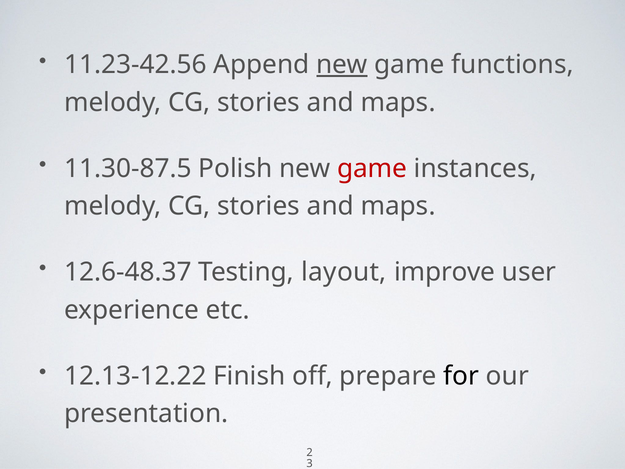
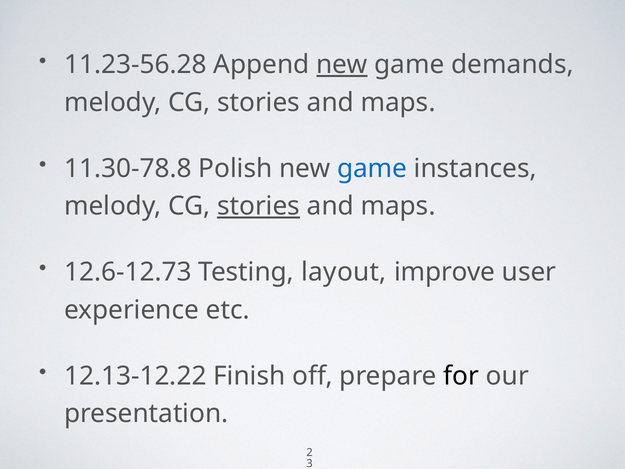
11.23-42.56: 11.23-42.56 -> 11.23-56.28 (135, 65)
functions: functions -> demands (513, 65)
11.30-87.5: 11.30-87.5 -> 11.30-78.8 (128, 168)
game colour: red -> blue (372, 168)
stories underline: none -> present (259, 206)
12.6-48.37: 12.6-48.37 -> 12.6-12.73 (128, 272)
